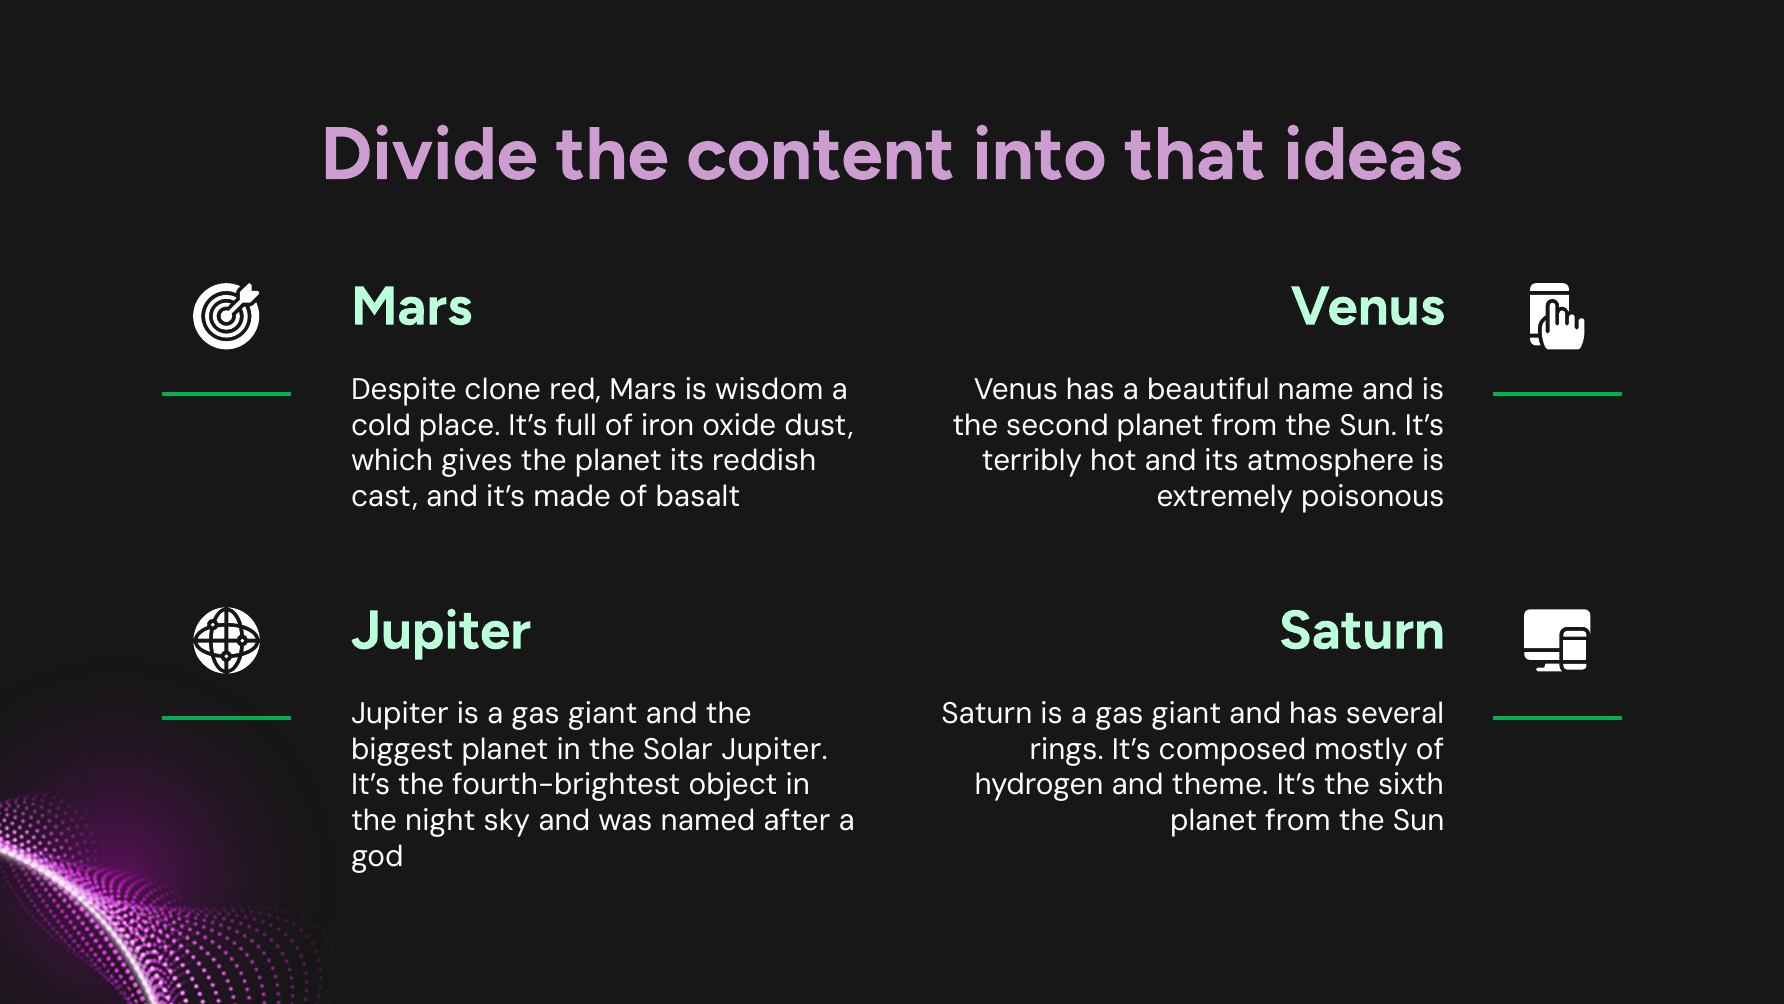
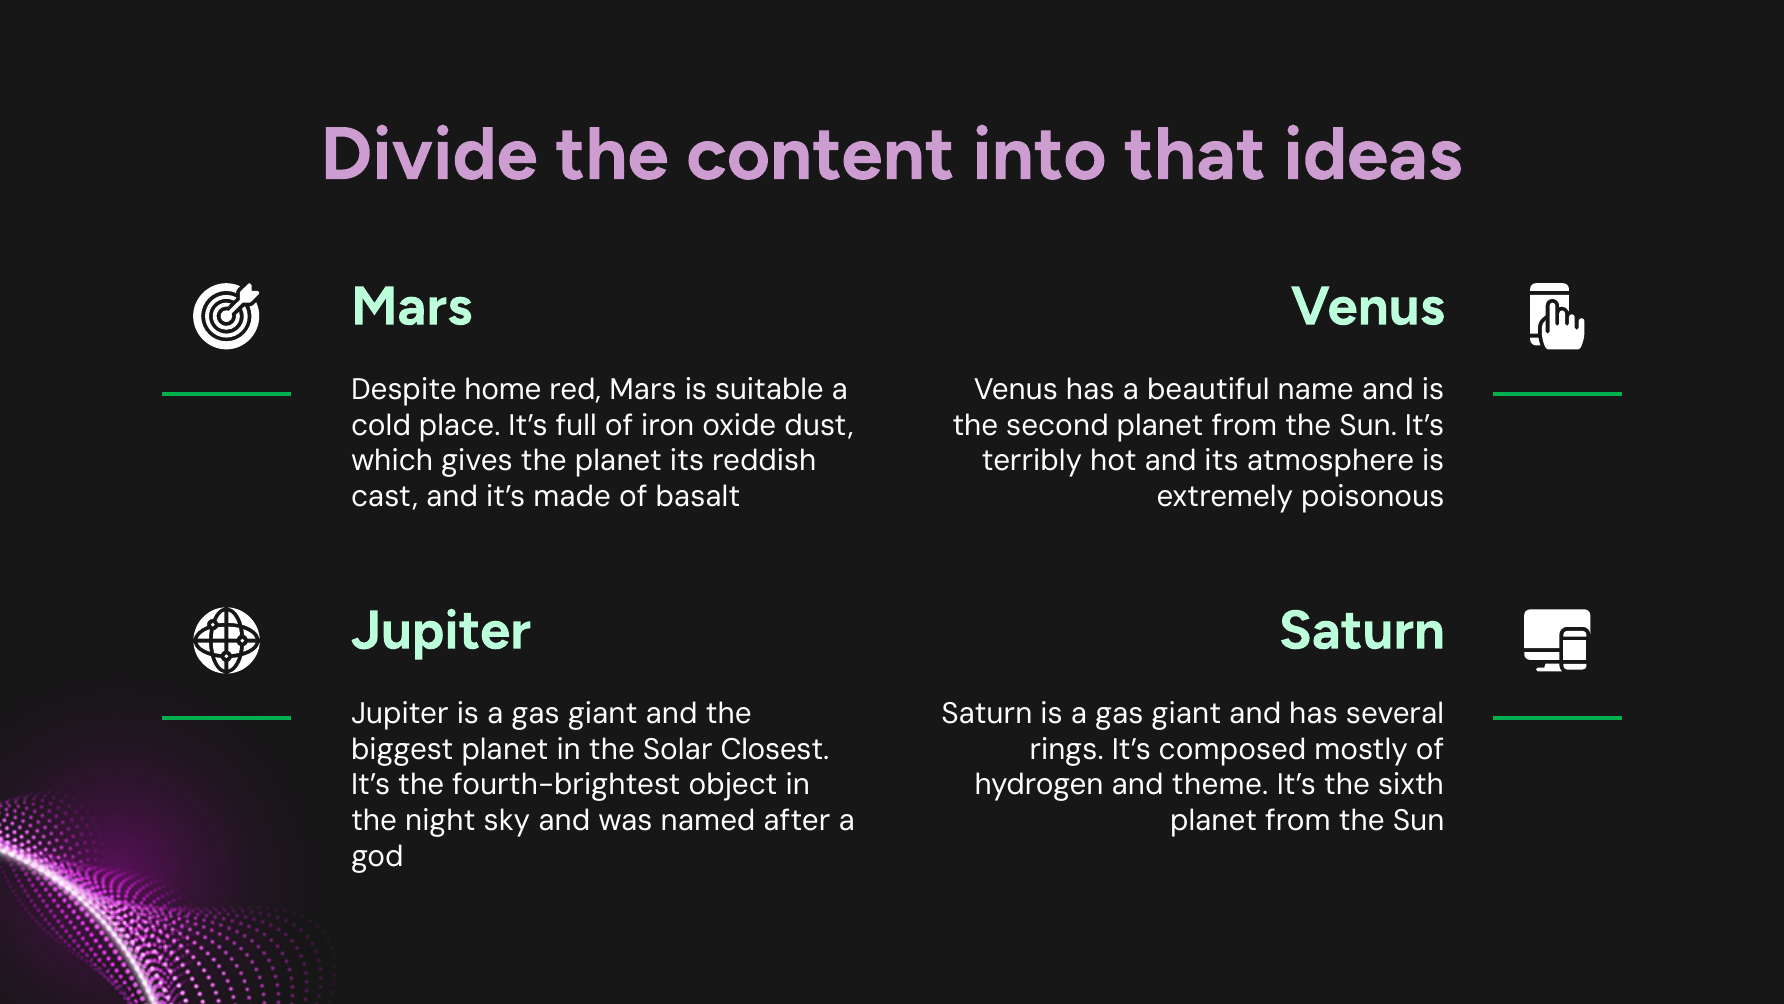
clone: clone -> home (503, 389)
wisdom: wisdom -> suitable (769, 389)
Solar Jupiter: Jupiter -> Closest (775, 749)
